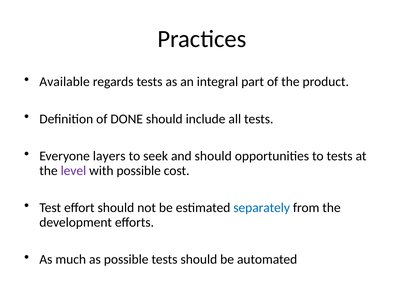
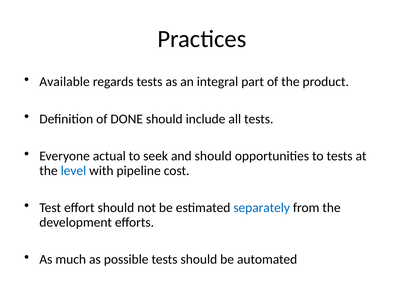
layers: layers -> actual (109, 156)
level colour: purple -> blue (73, 171)
with possible: possible -> pipeline (139, 171)
